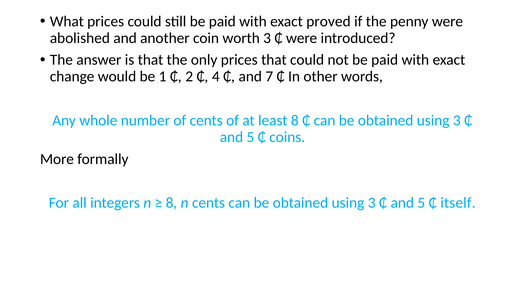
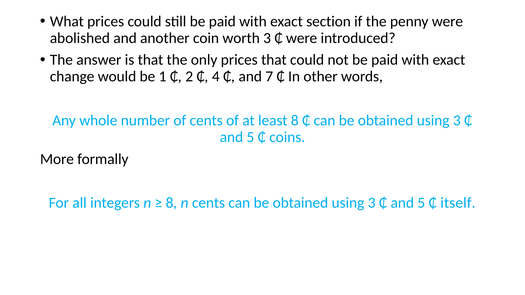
proved: proved -> section (329, 21)
